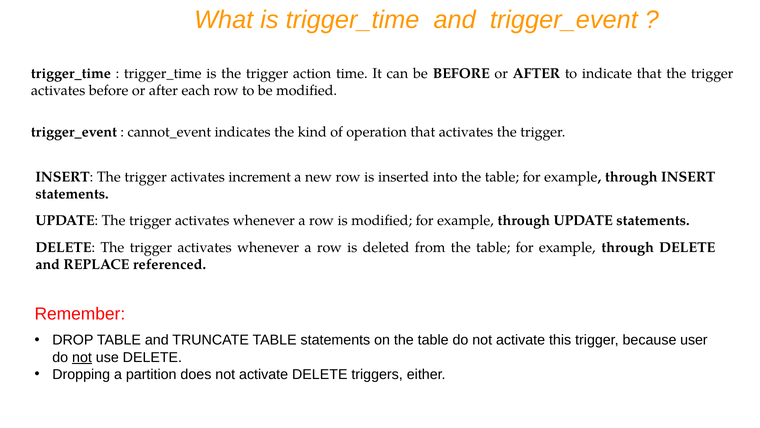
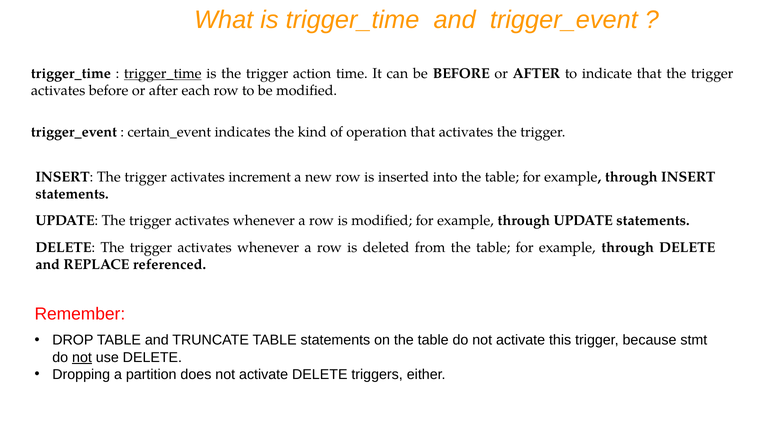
trigger_time underline: none -> present (163, 74)
cannot_event: cannot_event -> certain_event (169, 132)
user: user -> stmt (694, 340)
